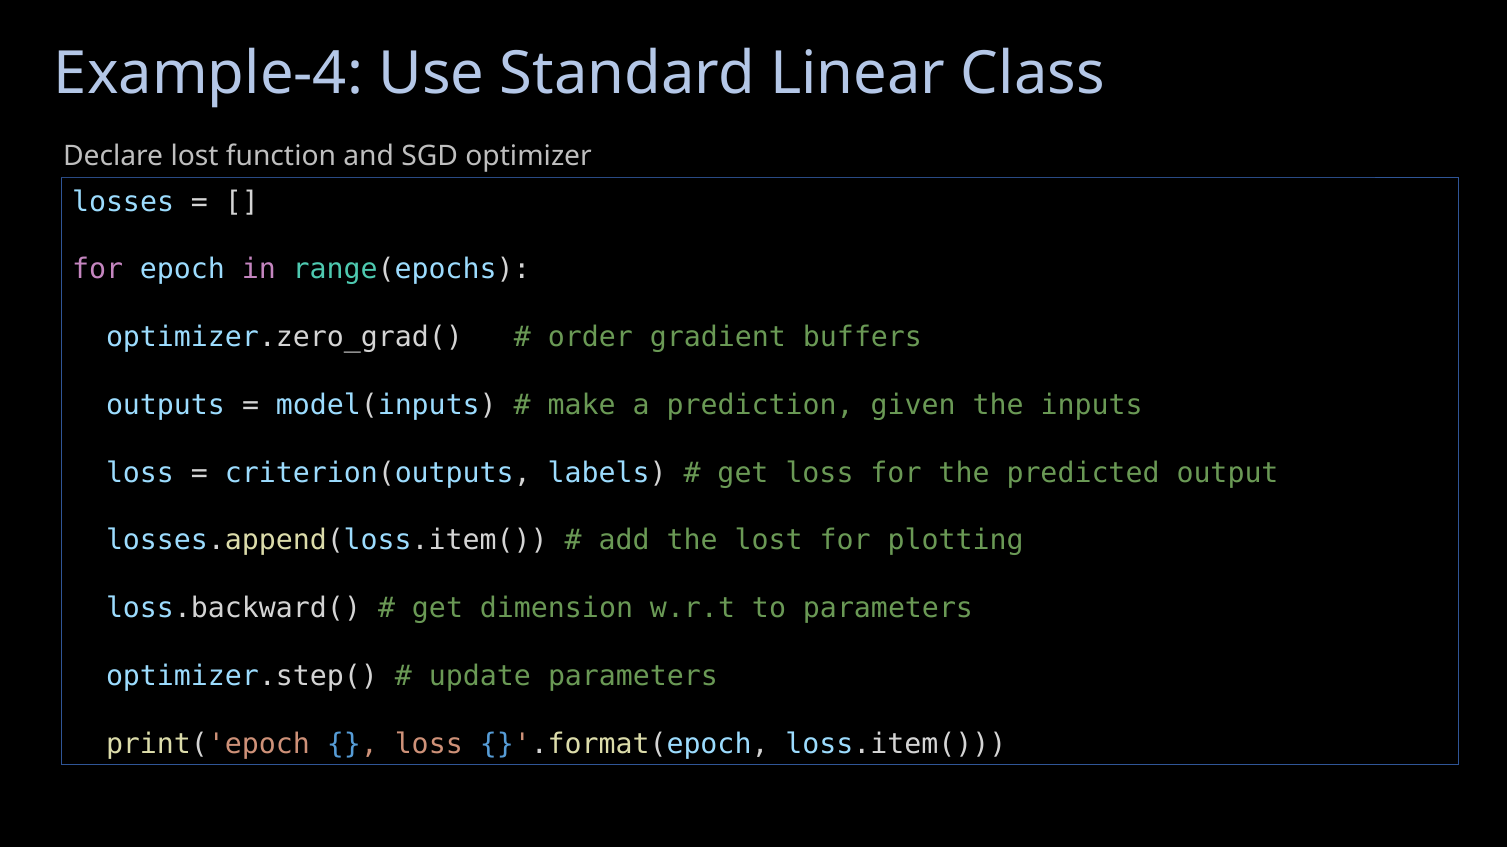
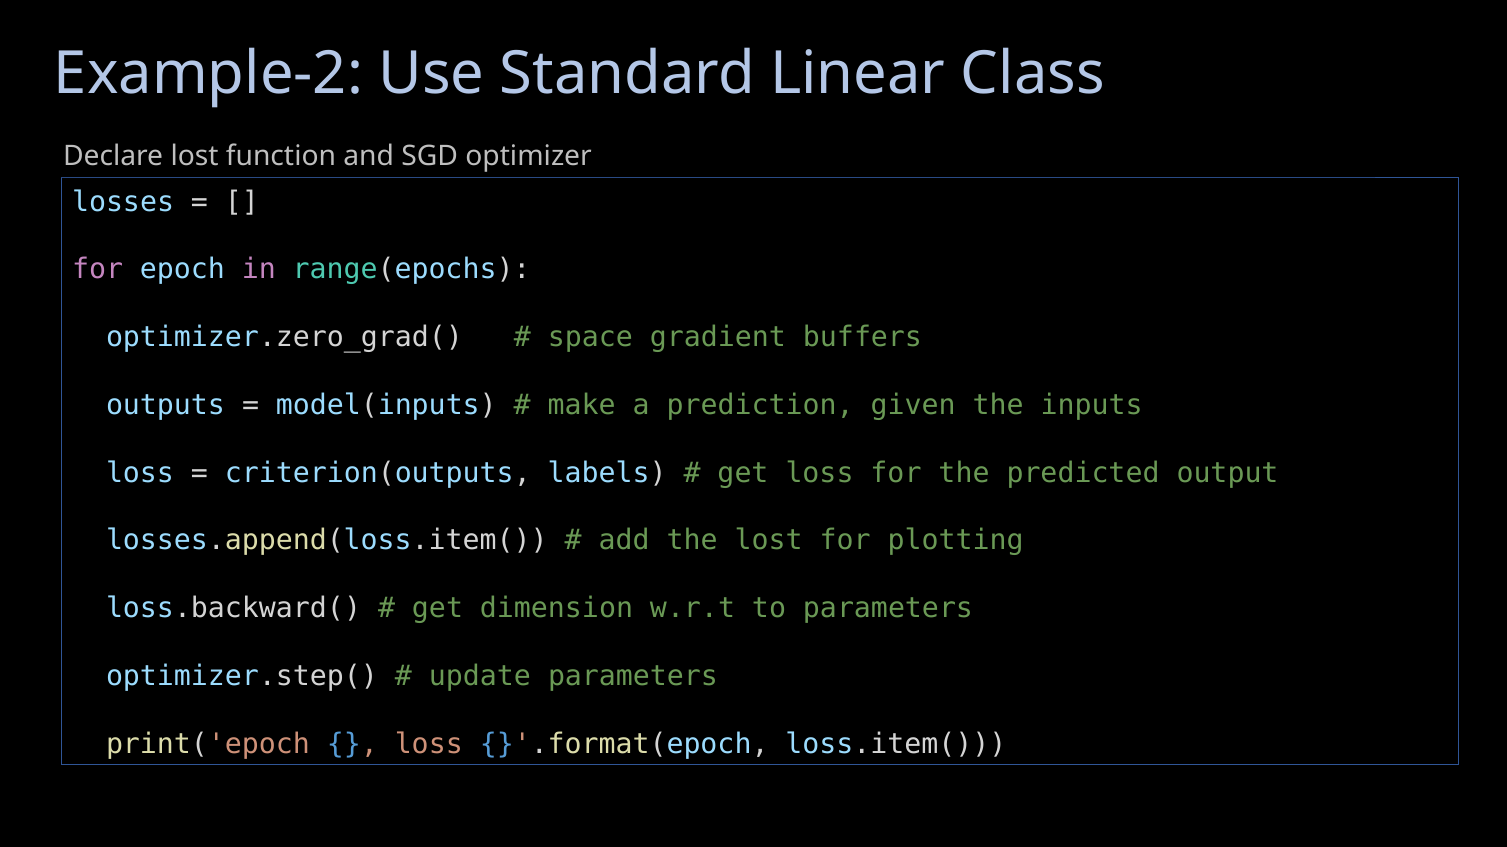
Example-4: Example-4 -> Example-2 (208, 74)
order: order -> space (590, 338)
